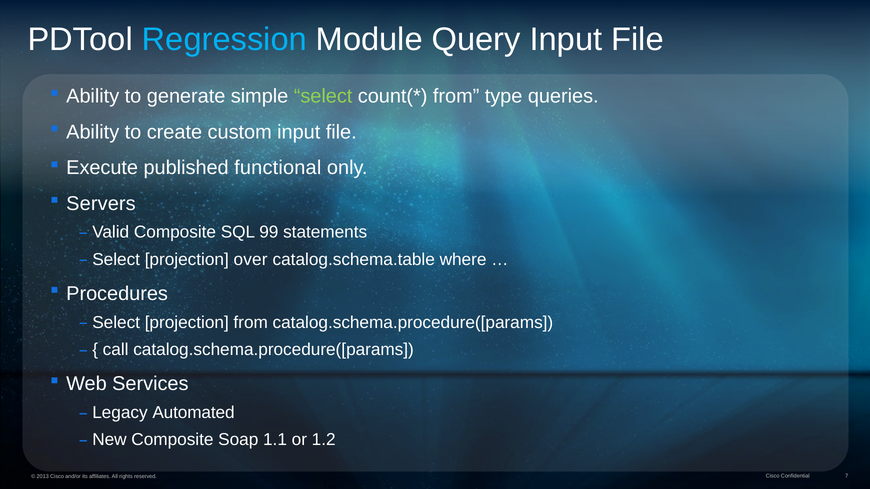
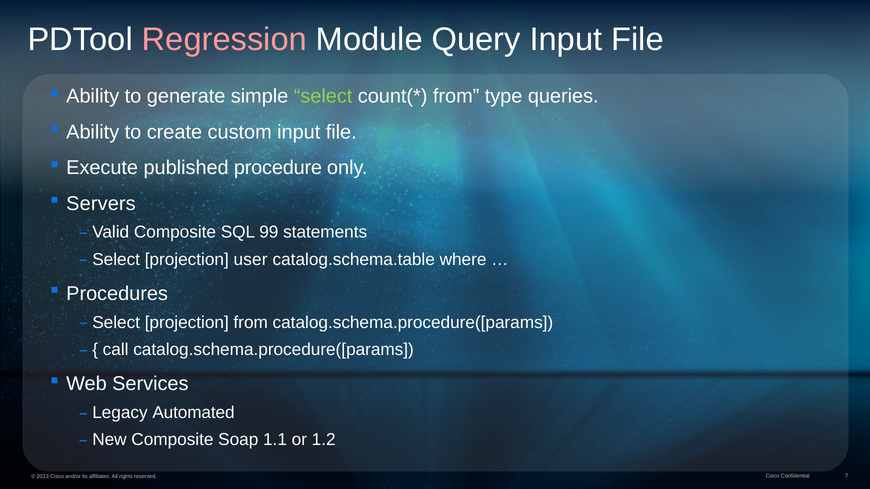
Regression colour: light blue -> pink (224, 39)
functional: functional -> procedure (278, 168)
over: over -> user (251, 260)
